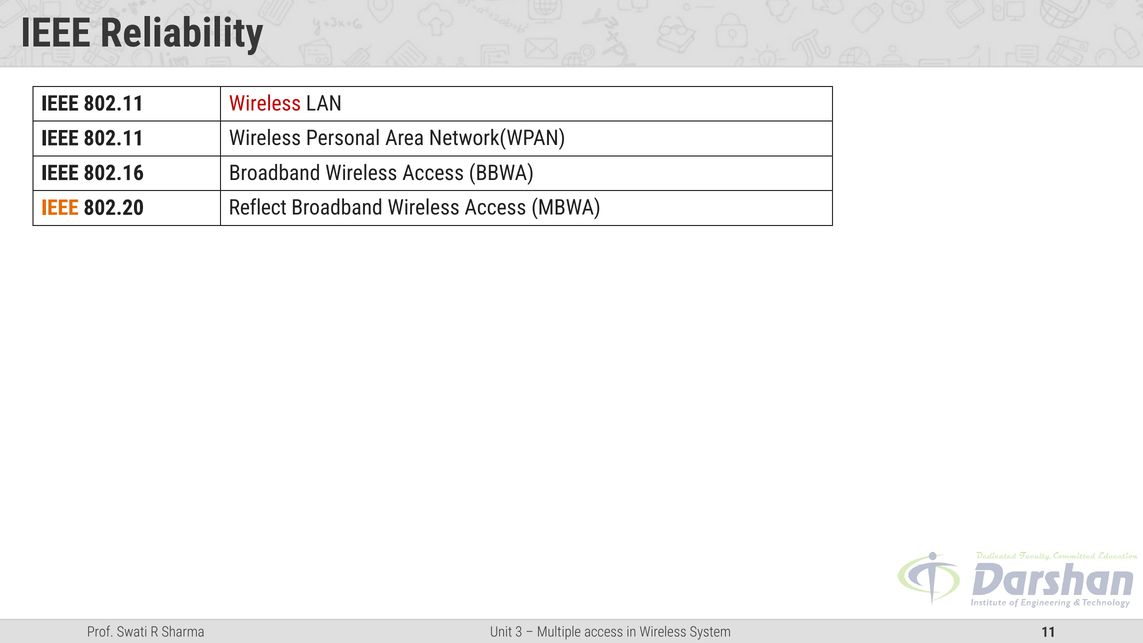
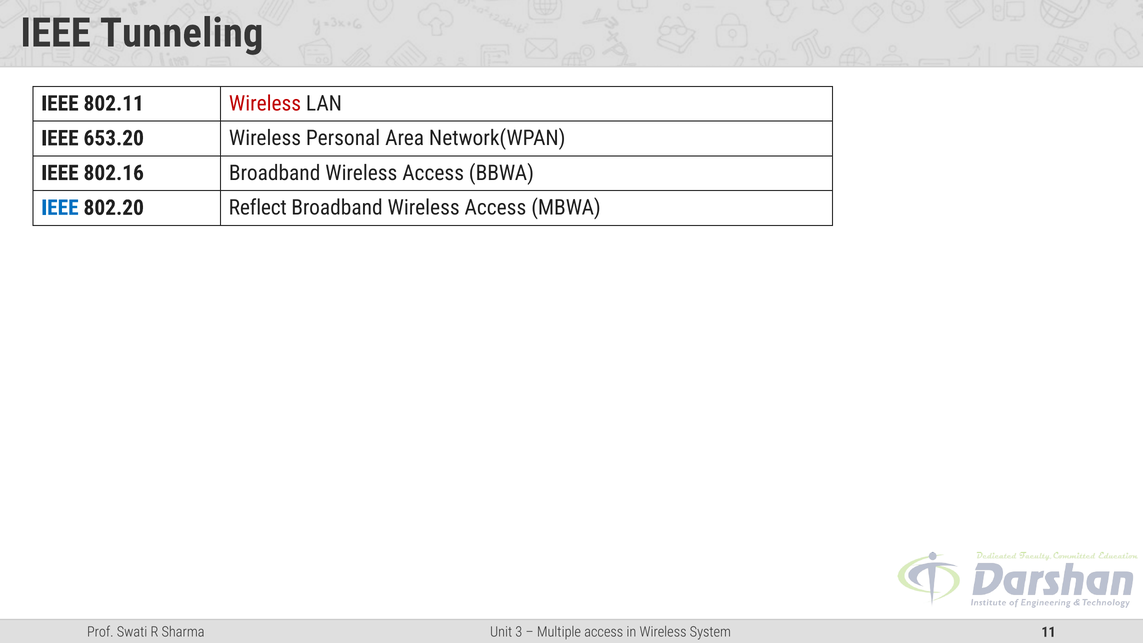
Reliability: Reliability -> Tunneling (182, 33)
802.11: 802.11 -> 653.20 (114, 138)
IEEE colour: orange -> blue (60, 208)
